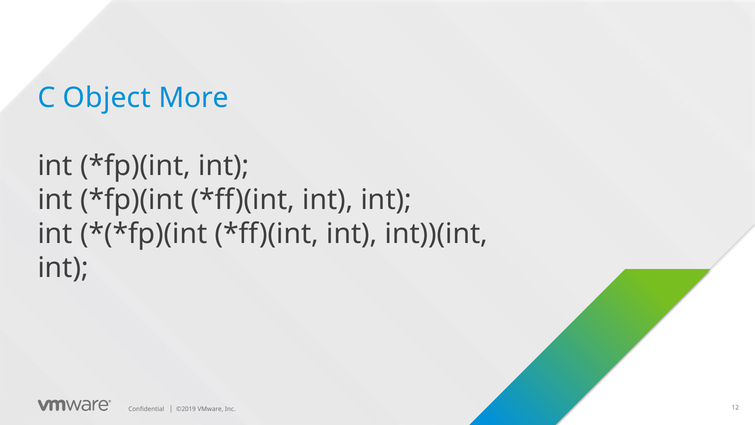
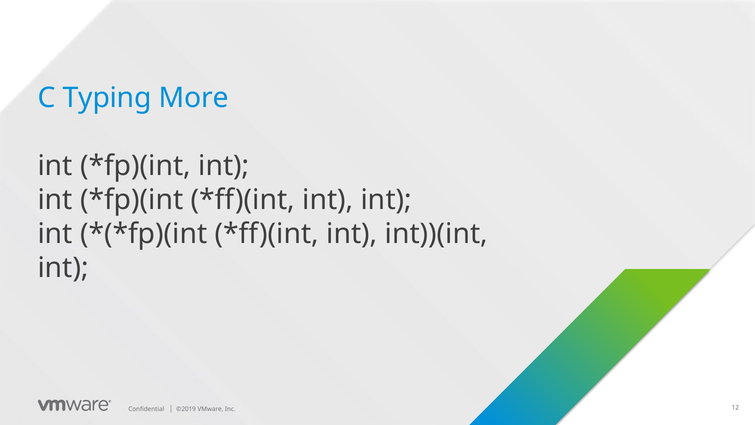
Object: Object -> Typing (107, 98)
